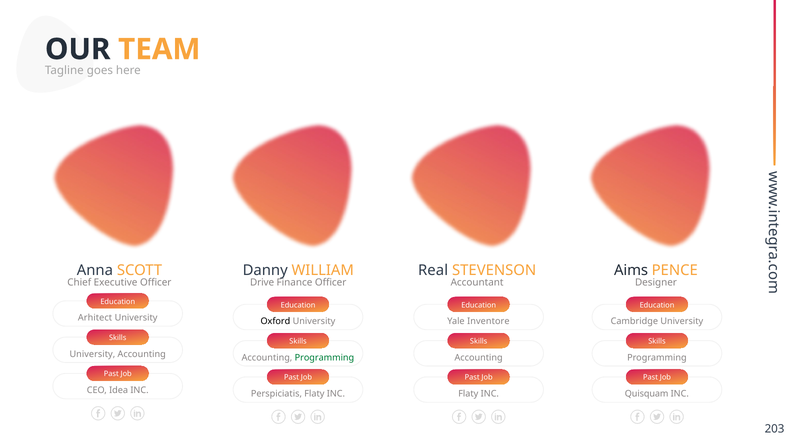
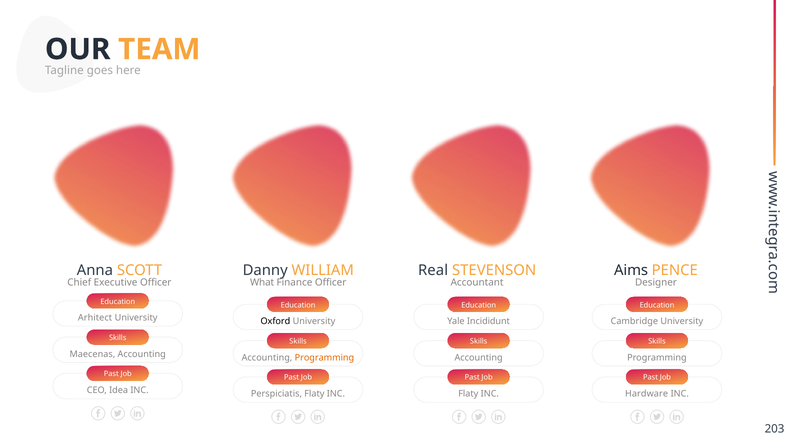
Drive: Drive -> What (262, 282)
Inventore: Inventore -> Incididunt (488, 322)
University: University -> Maecenas (92, 354)
Programming colour: green -> orange (324, 358)
Quisquam: Quisquam -> Hardware (647, 394)
